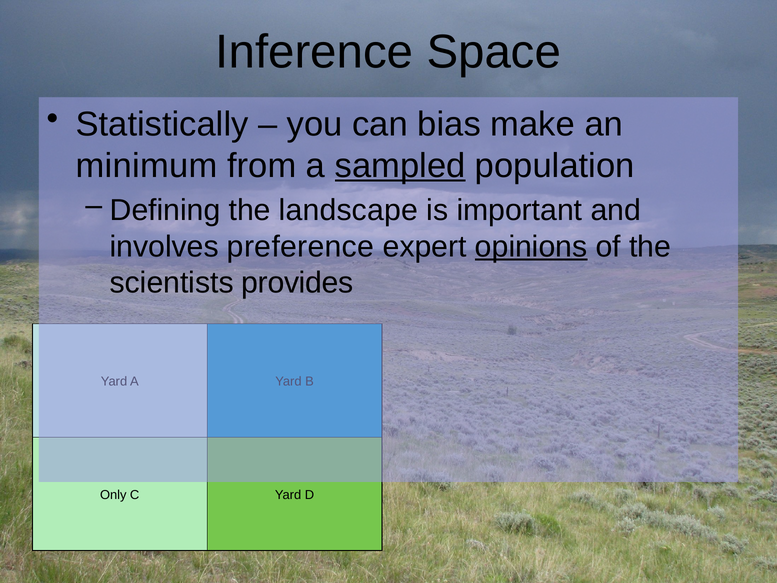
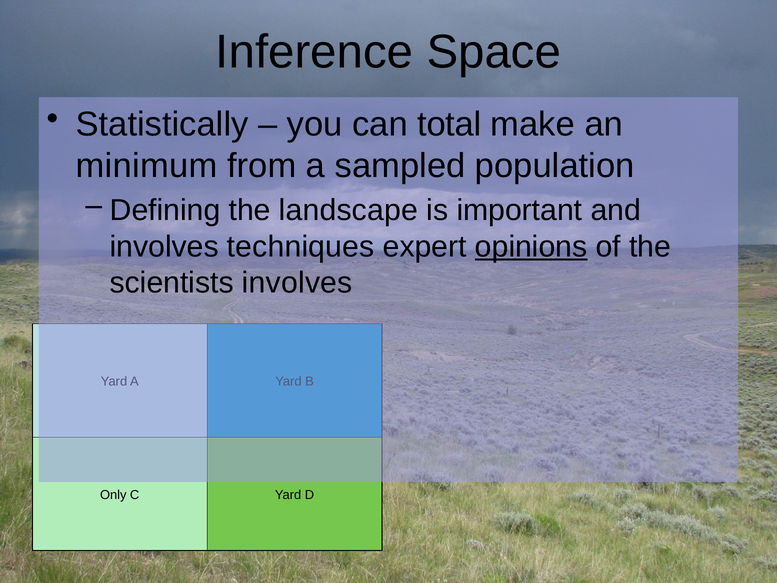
bias: bias -> total (449, 124)
sampled underline: present -> none (400, 166)
preference: preference -> techniques (301, 246)
scientists provides: provides -> involves (297, 283)
